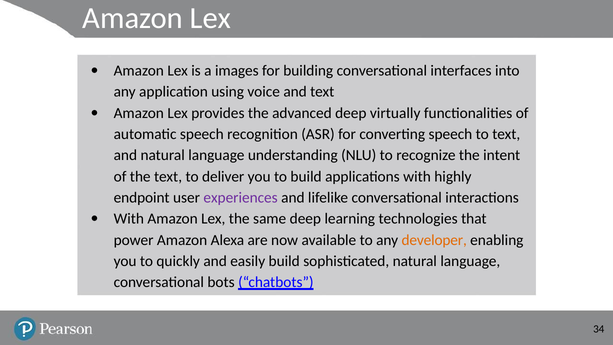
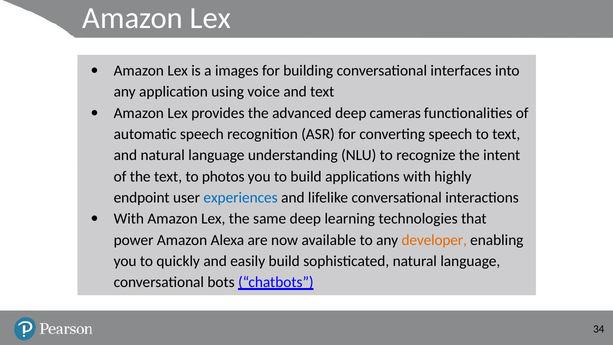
virtually: virtually -> cameras (395, 113)
deliver: deliver -> photos (223, 176)
experiences colour: purple -> blue (241, 198)
